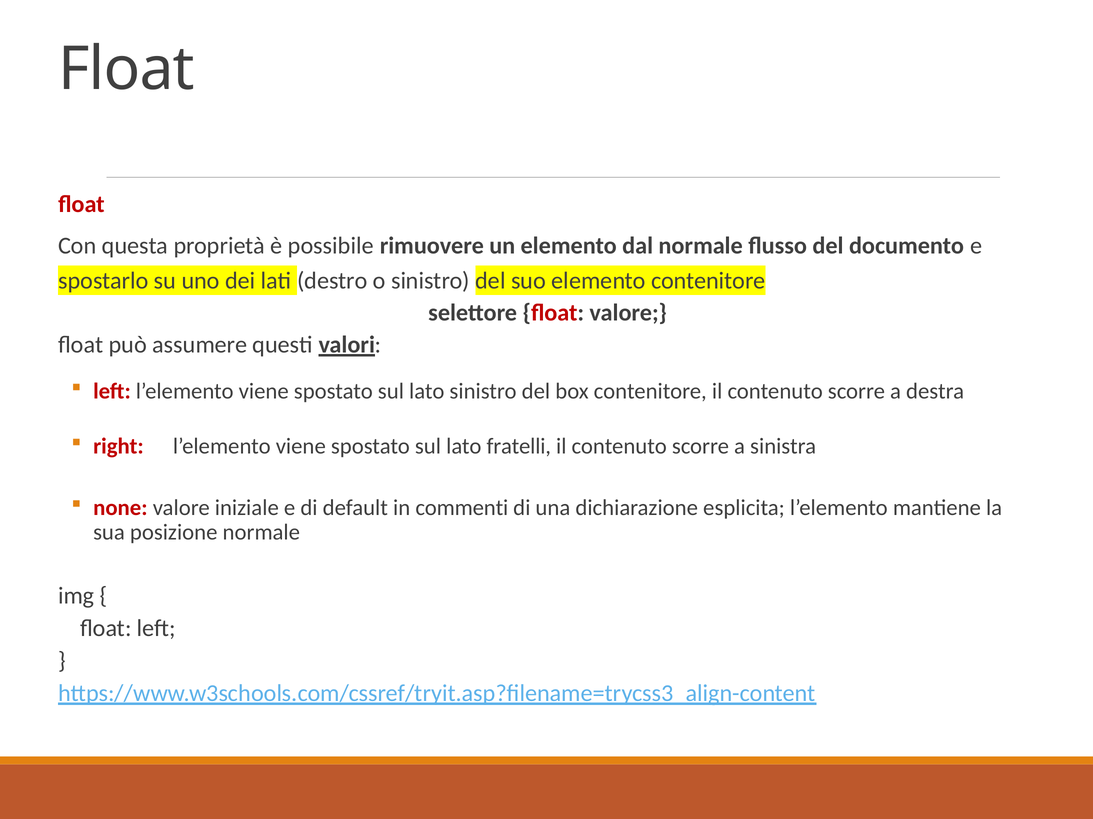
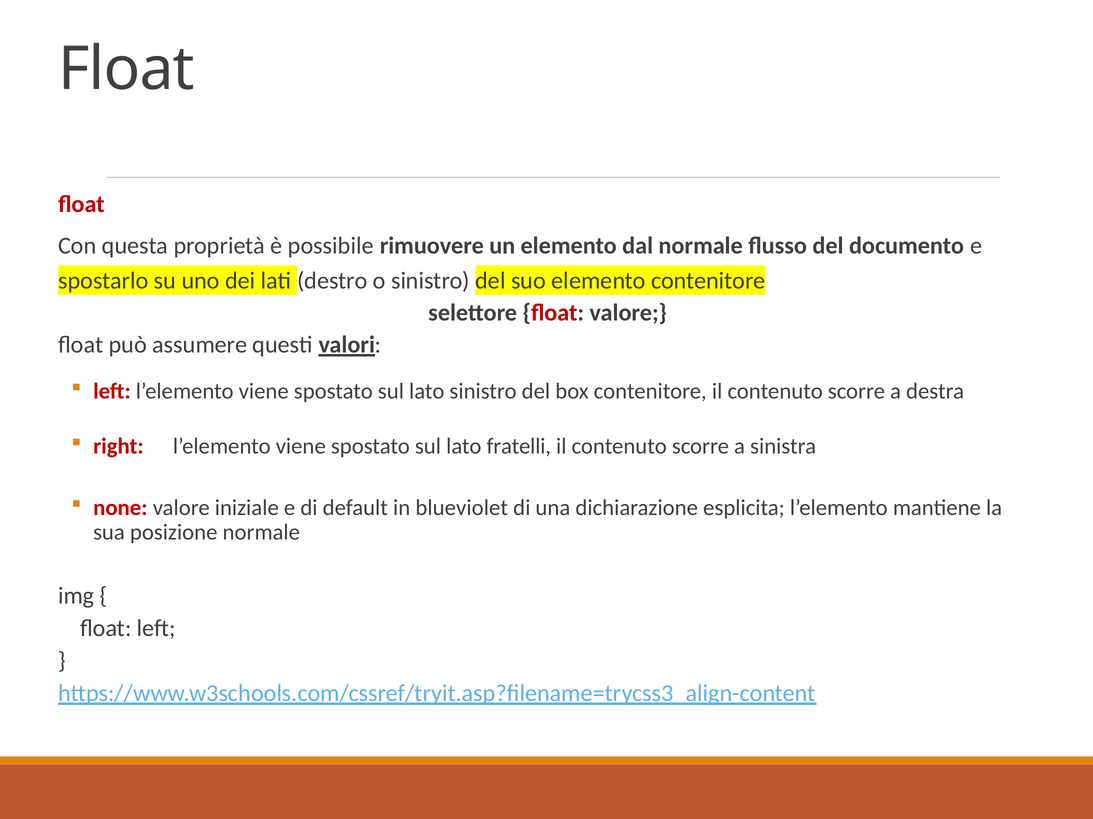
commenti: commenti -> blueviolet (462, 508)
